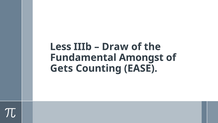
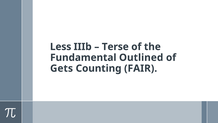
Draw: Draw -> Terse (115, 47)
Amongst: Amongst -> Outlined (141, 57)
EASE: EASE -> FAIR (141, 68)
